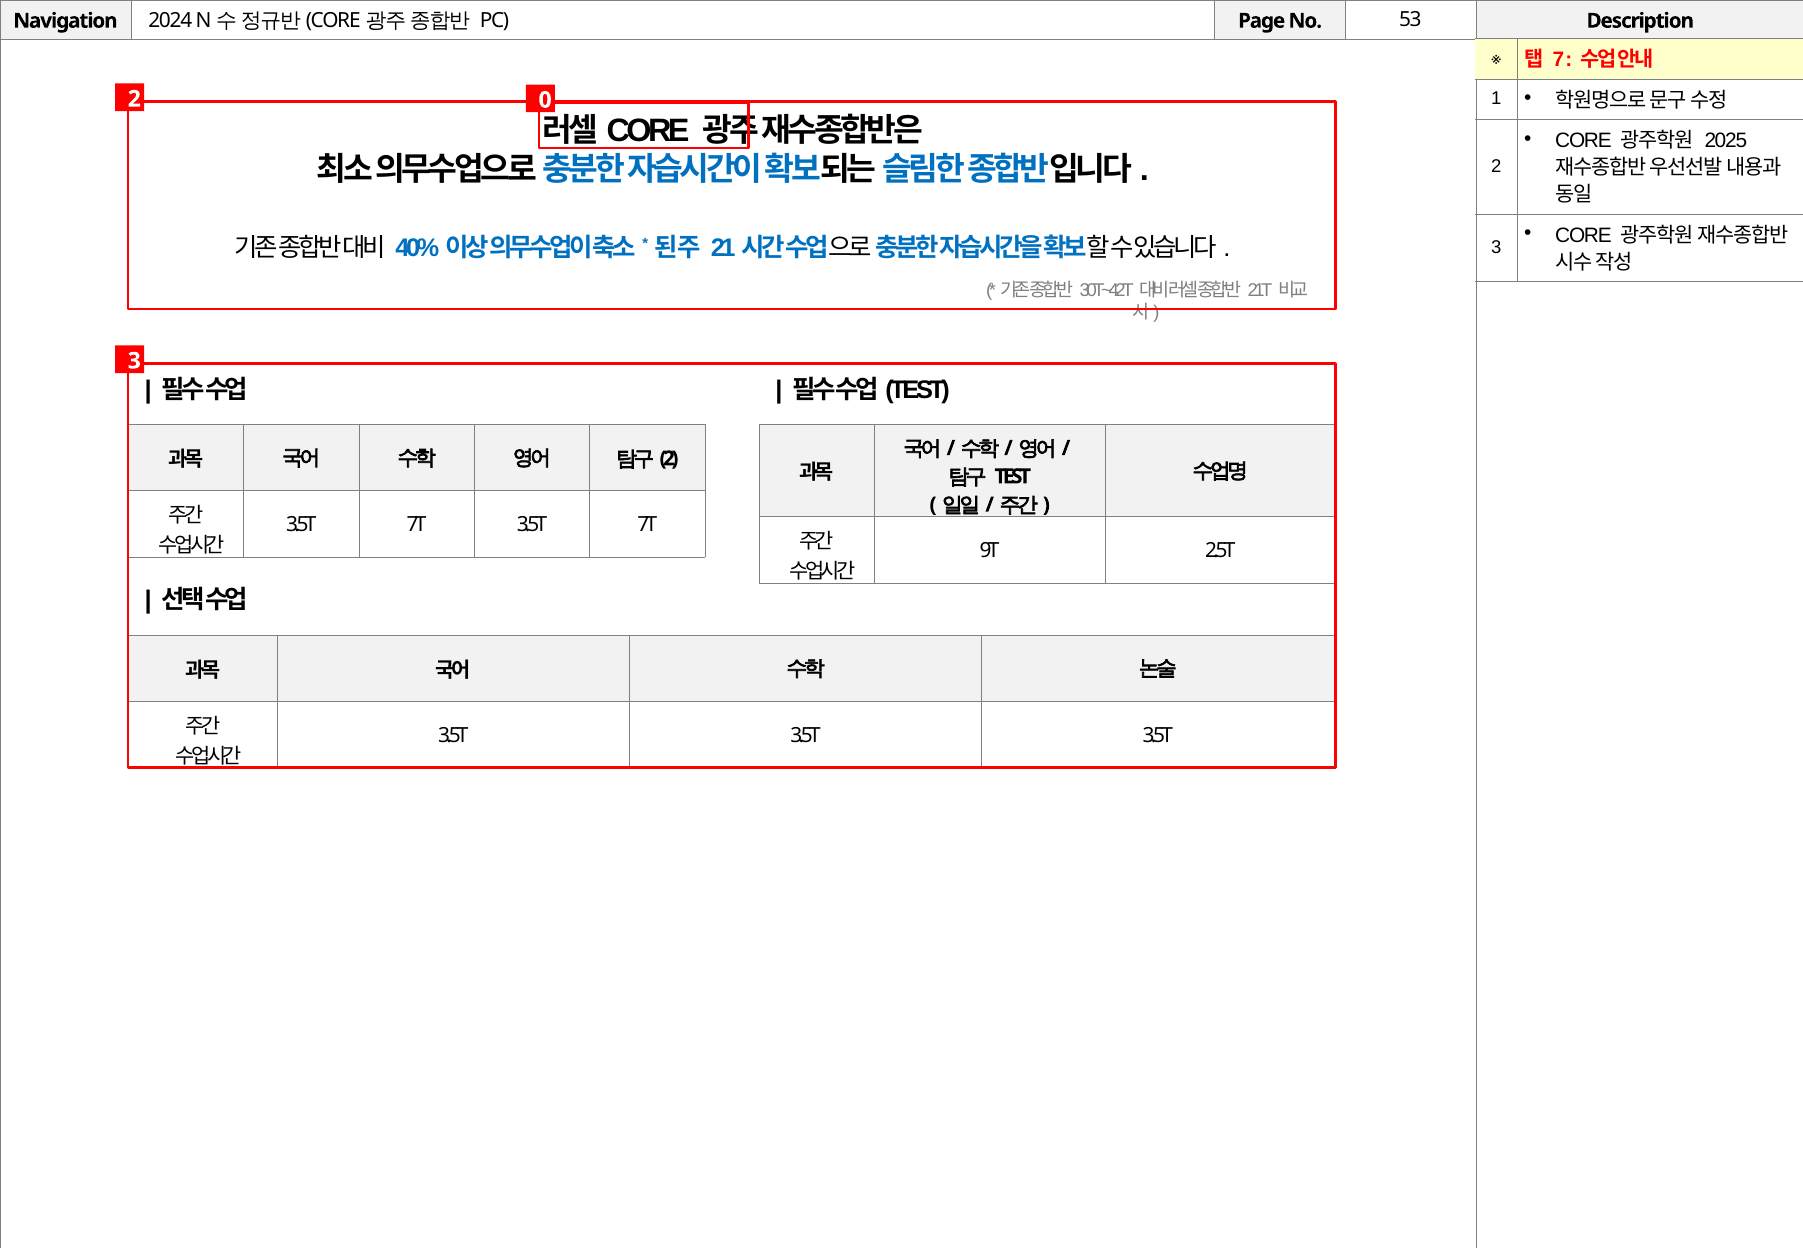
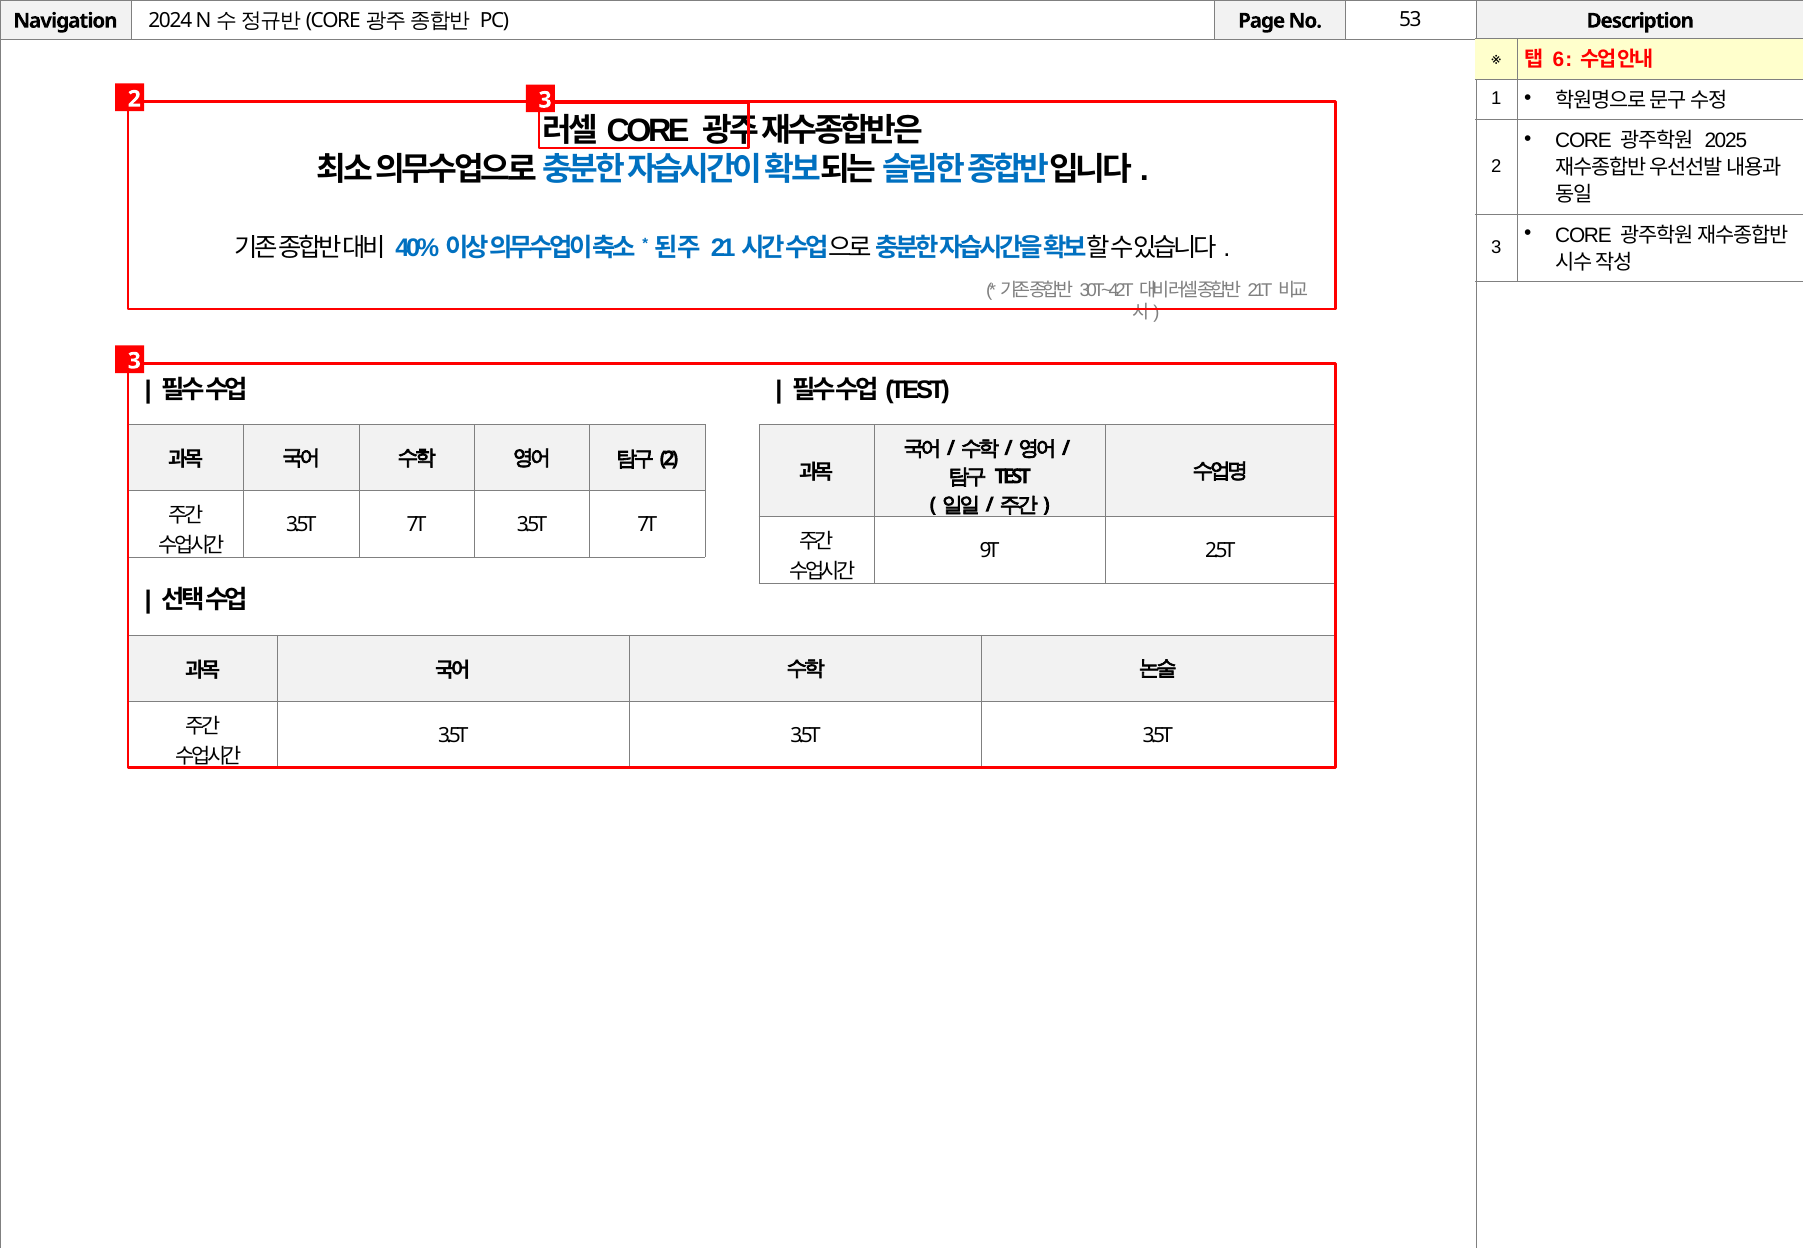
7: 7 -> 6 (1558, 60)
2 0: 0 -> 3 (545, 100)
